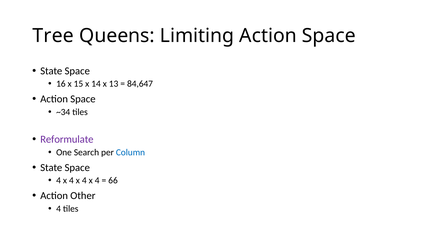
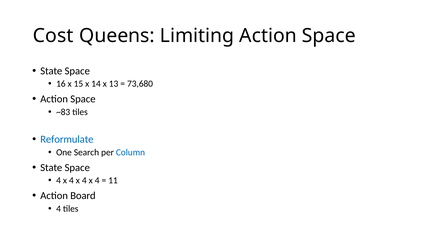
Tree: Tree -> Cost (53, 36)
84,647: 84,647 -> 73,680 (140, 84)
~34: ~34 -> ~83 (63, 112)
Reformulate colour: purple -> blue (67, 139)
66: 66 -> 11 (113, 180)
Other: Other -> Board (83, 195)
